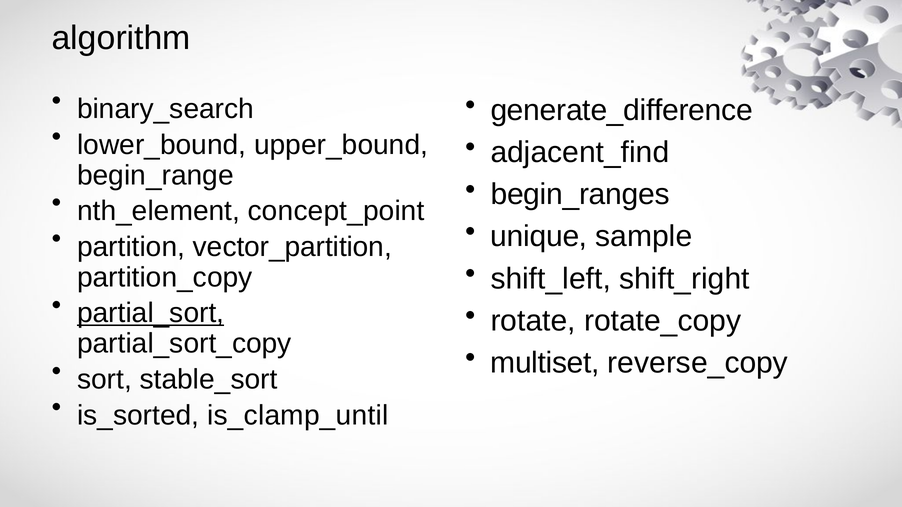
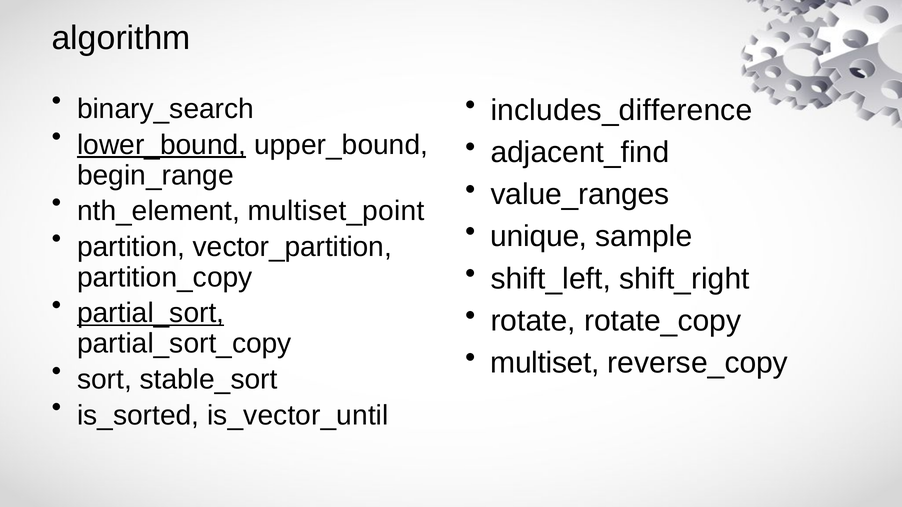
generate_difference: generate_difference -> includes_difference (621, 110)
lower_bound underline: none -> present (162, 145)
begin_ranges: begin_ranges -> value_ranges (580, 195)
concept_point: concept_point -> multiset_point (336, 211)
is_clamp_until: is_clamp_until -> is_vector_until (298, 416)
